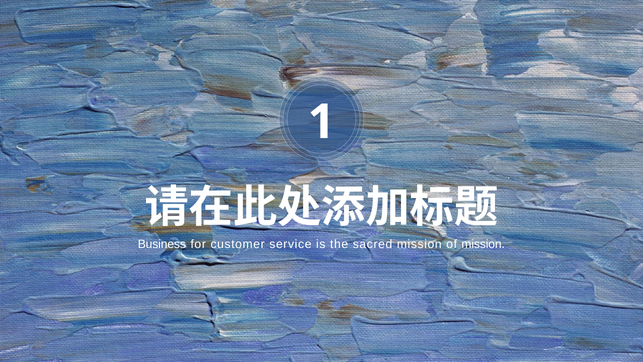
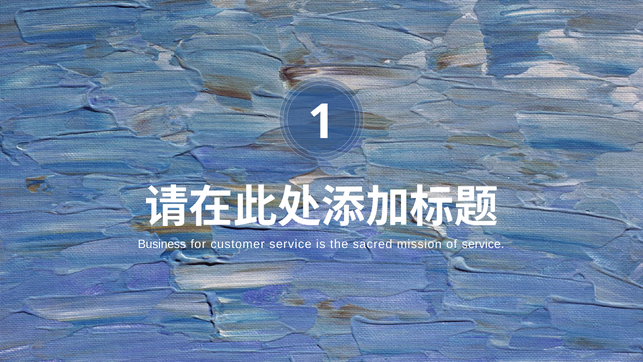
of mission: mission -> service (483, 244)
